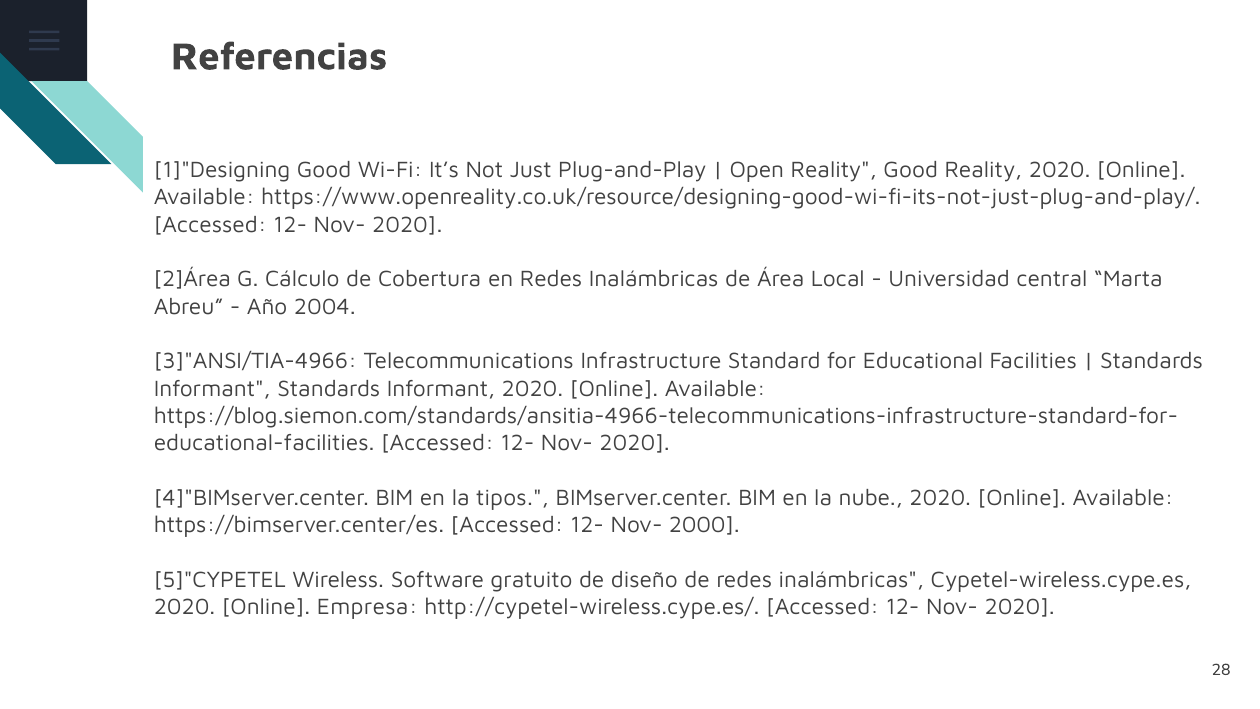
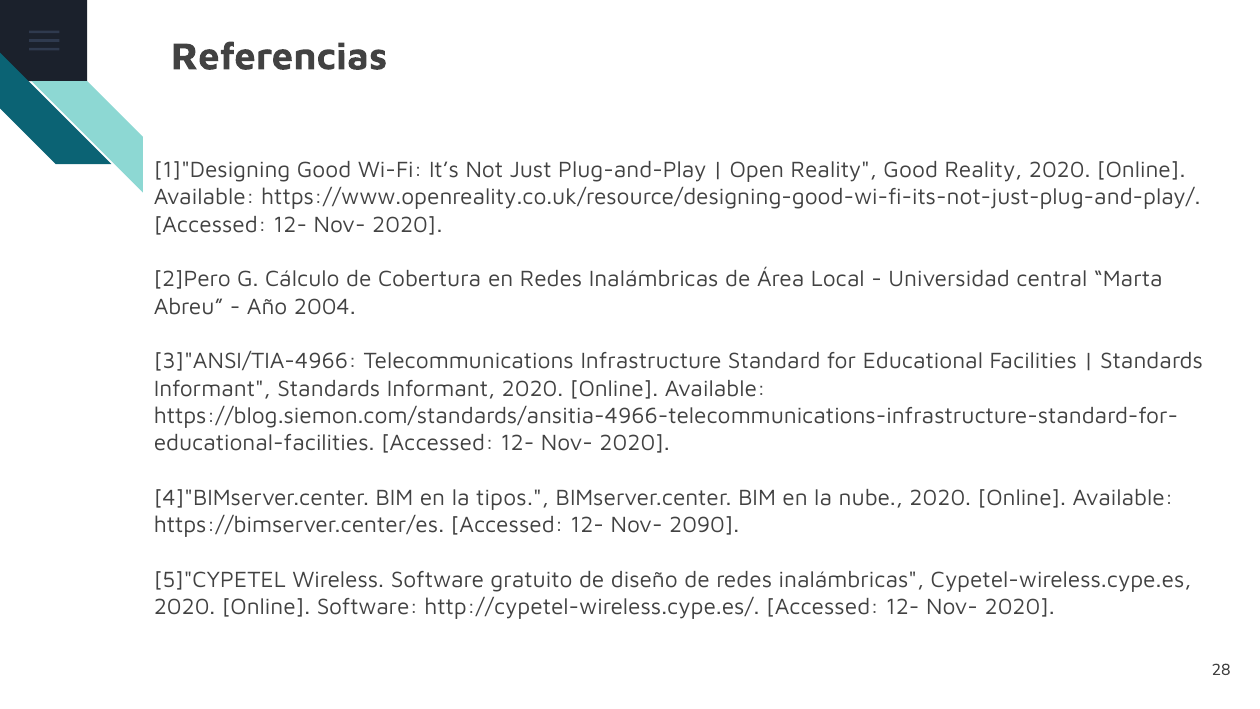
2]Área: 2]Área -> 2]Pero (192, 279)
2000: 2000 -> 2090 (704, 525)
Online Empresa: Empresa -> Software (367, 607)
